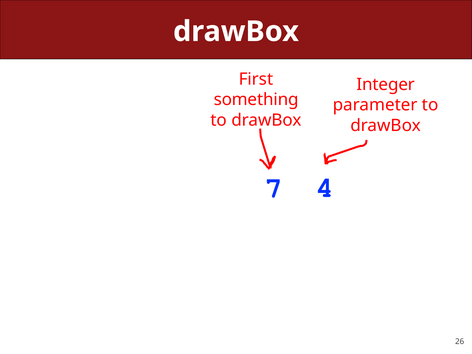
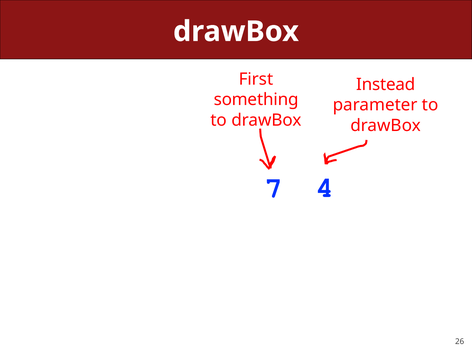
Integer: Integer -> Instead (386, 85)
